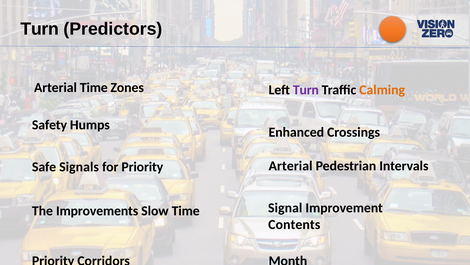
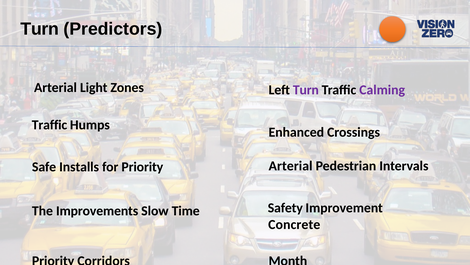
Arterial Time: Time -> Light (94, 87)
Calming colour: orange -> purple (382, 90)
Safety: Safety -> Traffic (49, 125)
Signals: Signals -> Installs (79, 166)
Signal: Signal -> Safety (285, 208)
Contents: Contents -> Concrete (294, 224)
